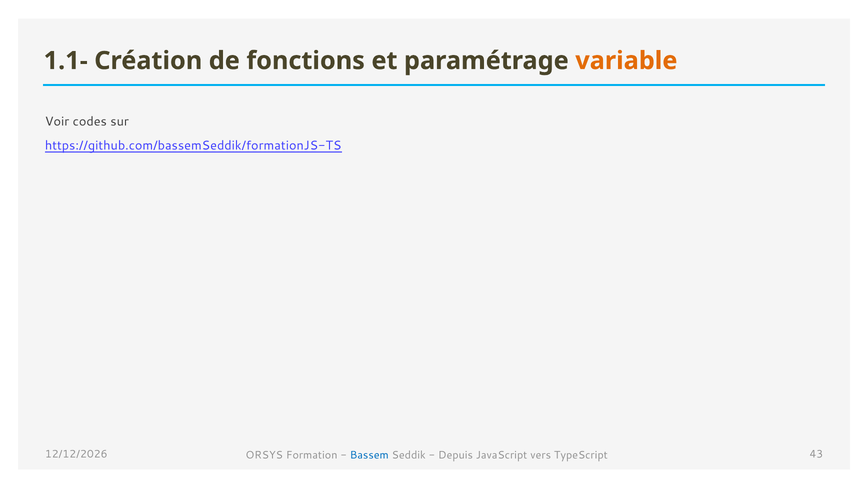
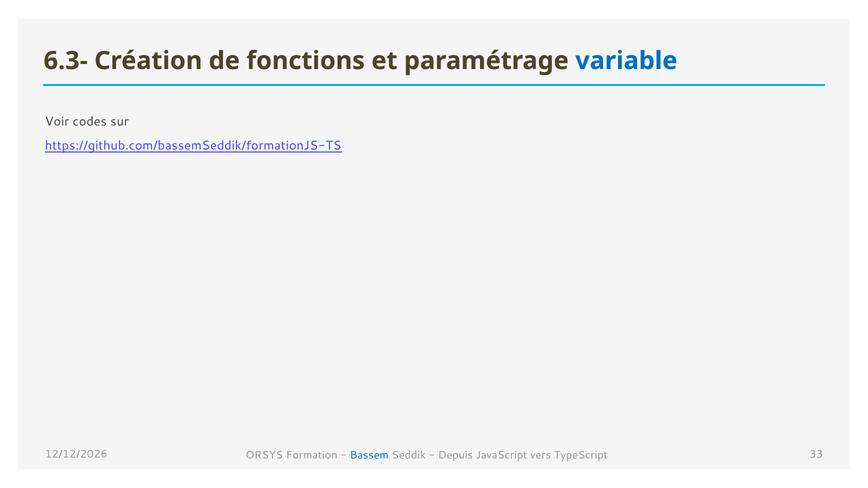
1.1-: 1.1- -> 6.3- (66, 61)
variable colour: orange -> blue (626, 61)
43: 43 -> 33 (816, 454)
